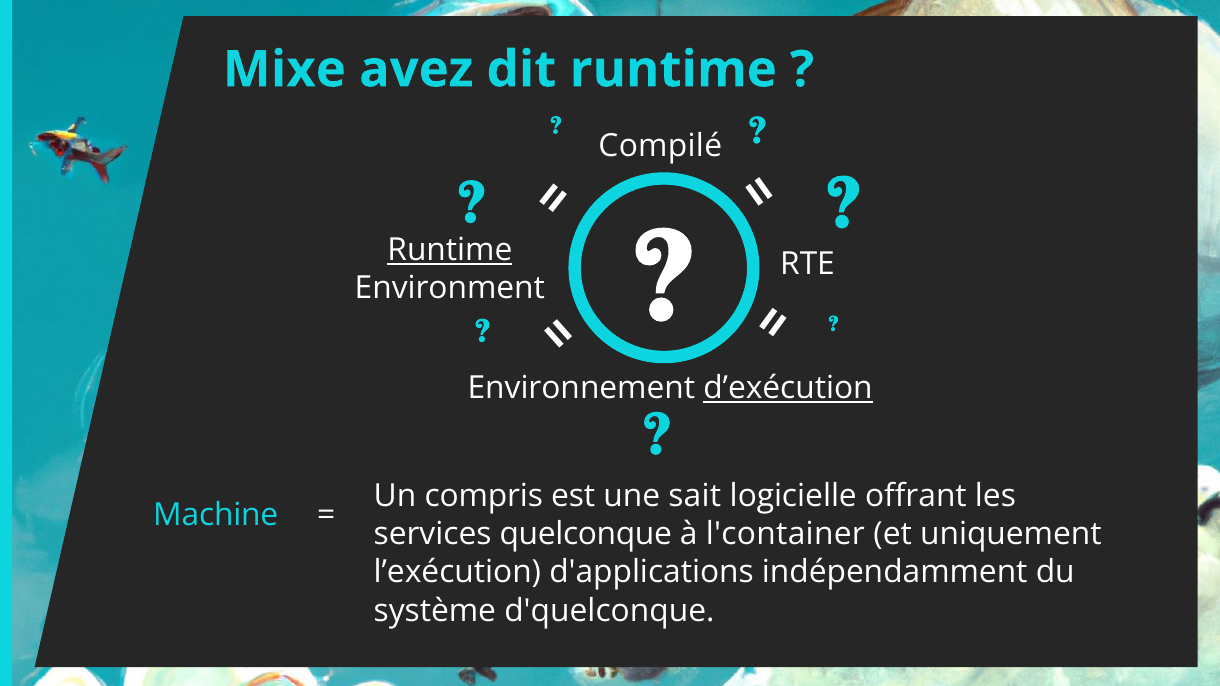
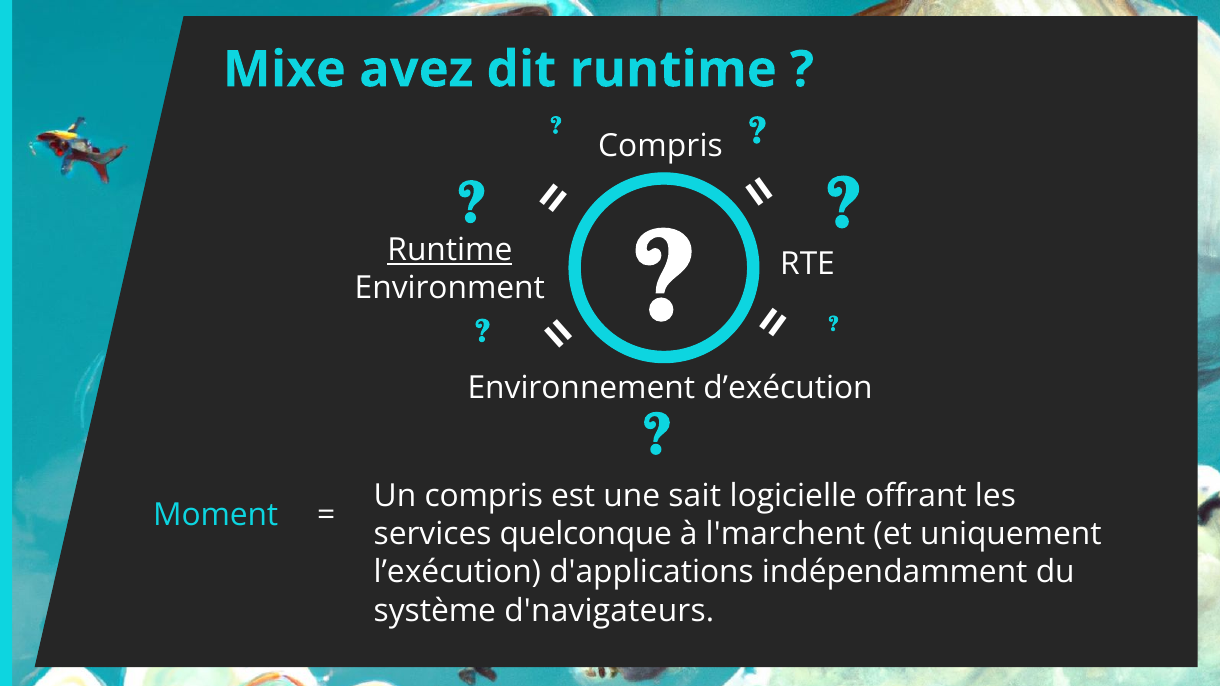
Compilé: Compilé -> Compris (660, 146)
d’exécution underline: present -> none (788, 388)
Machine: Machine -> Moment (216, 516)
l'container: l'container -> l'marchent (785, 535)
d'quelconque: d'quelconque -> d'navigateurs (609, 611)
